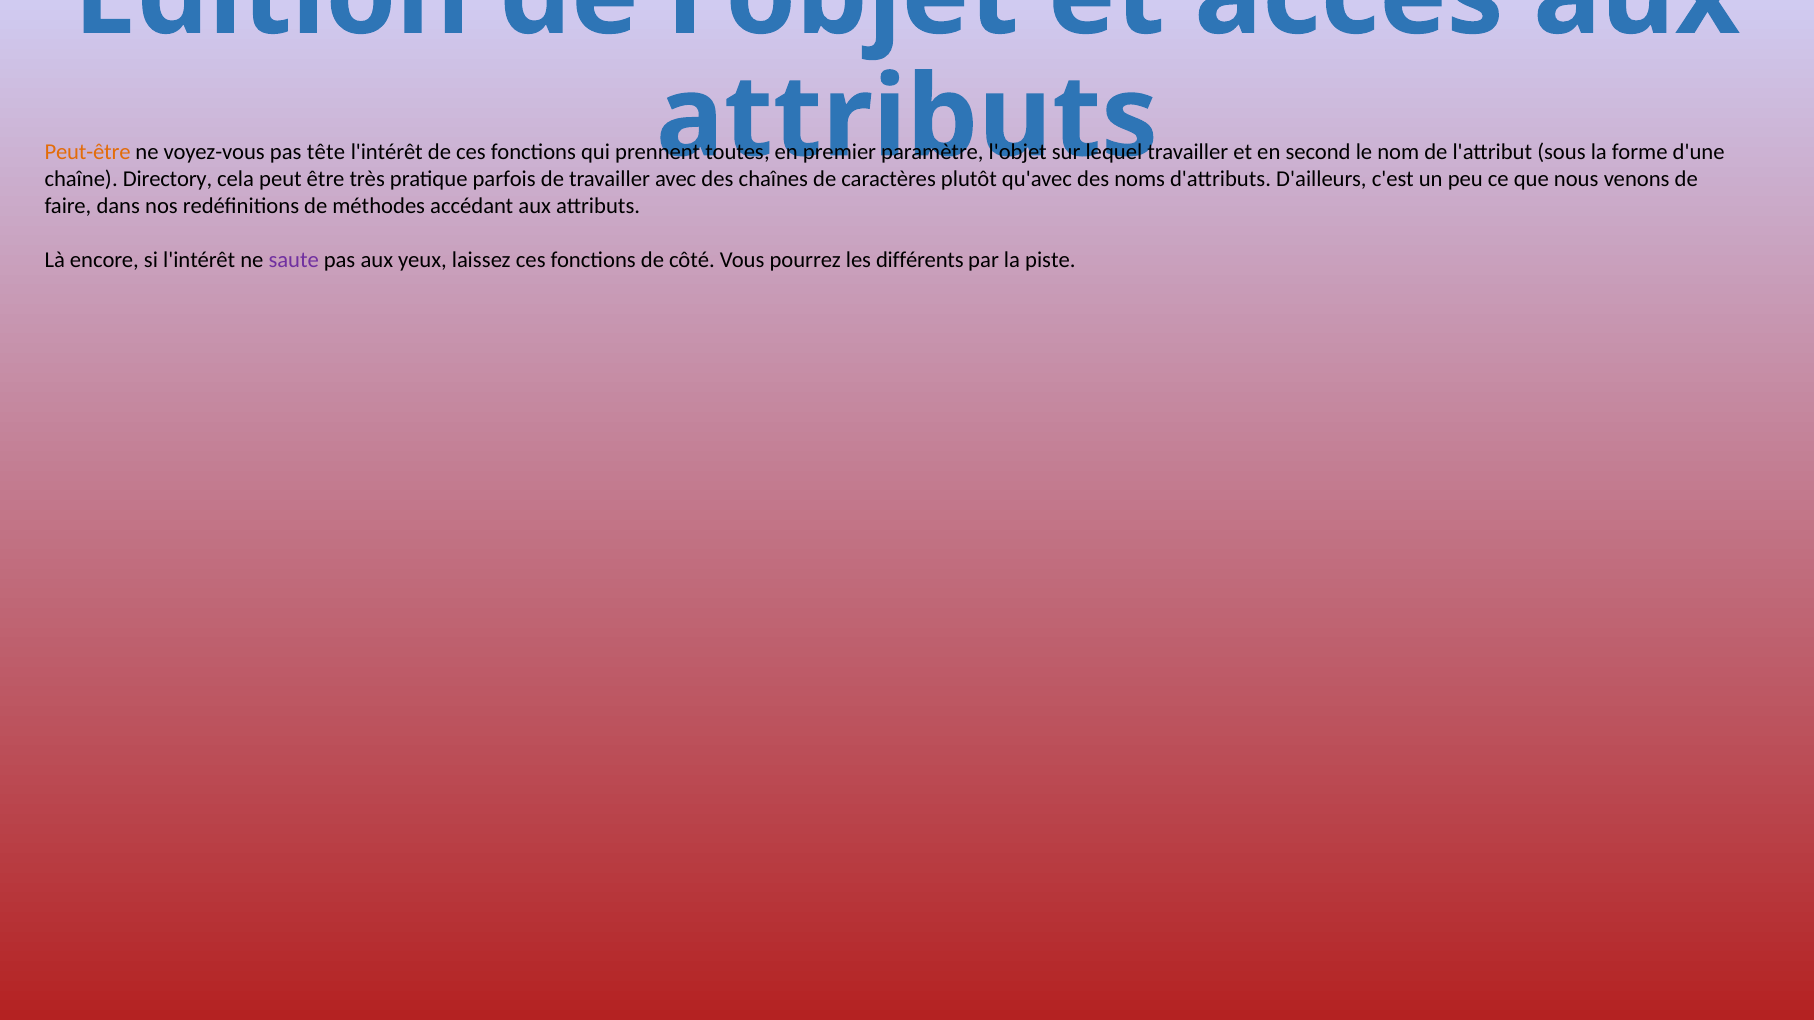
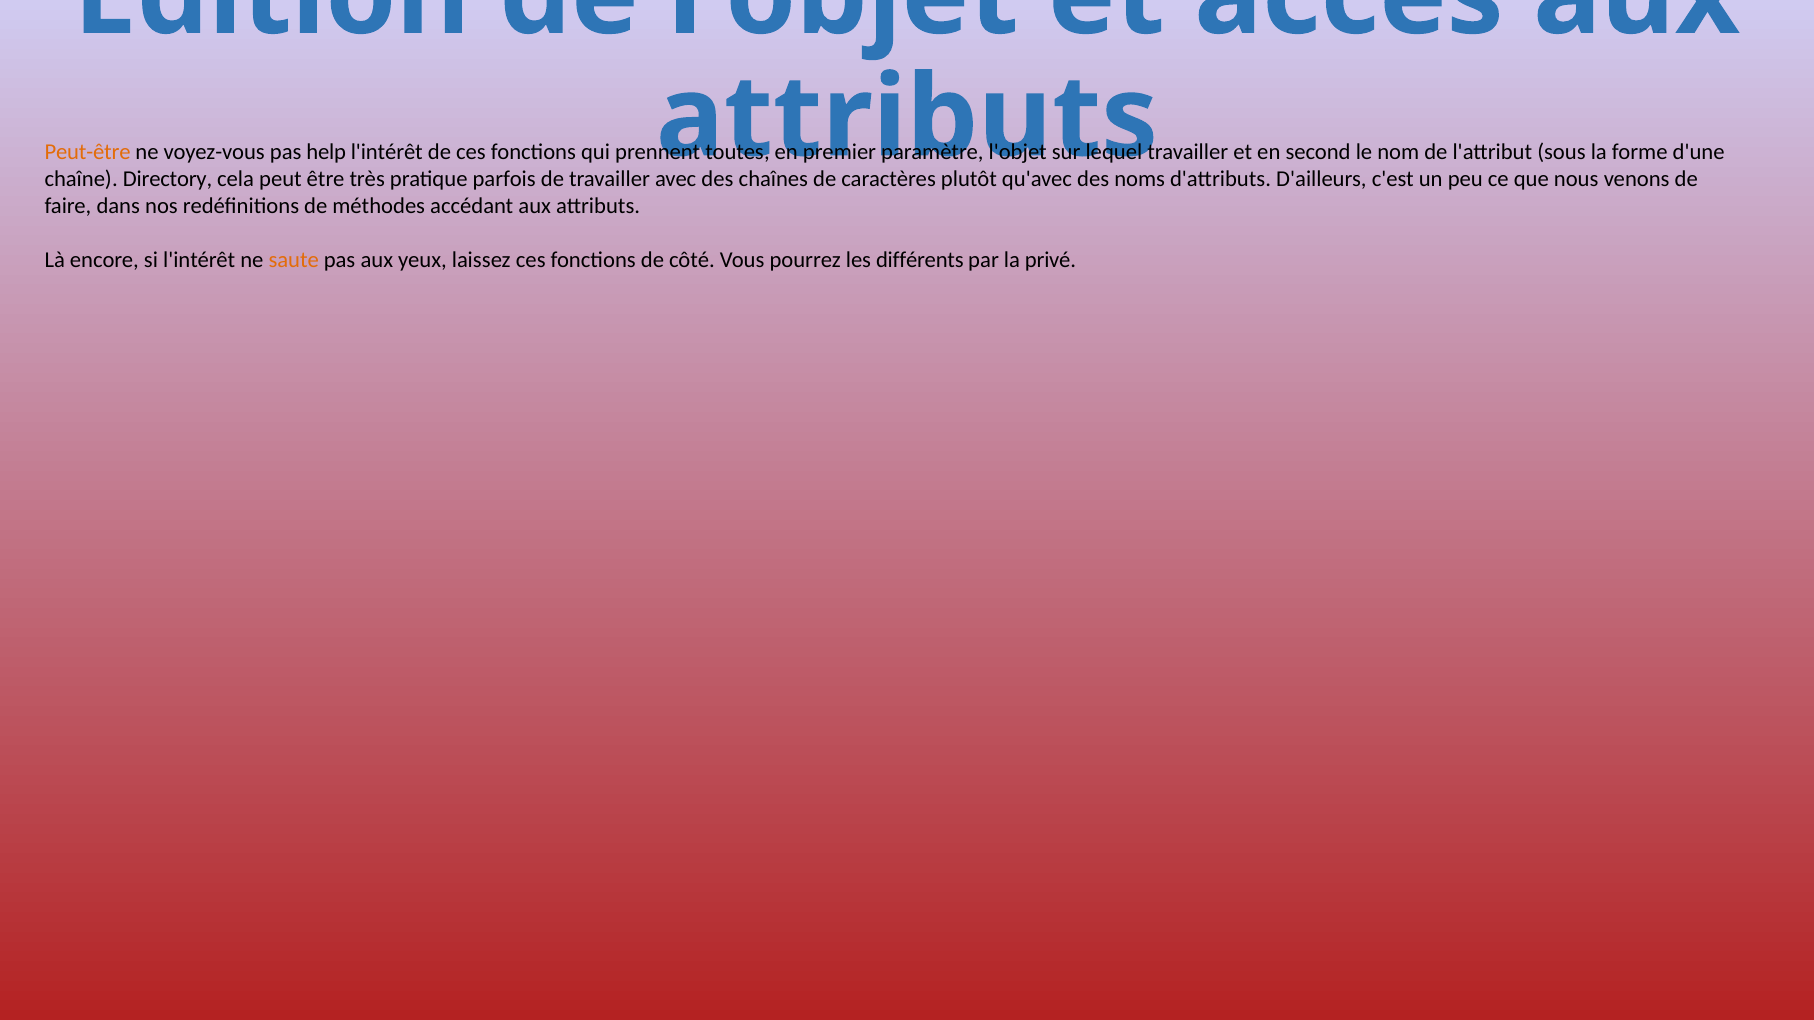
tête: tête -> help (326, 152)
saute colour: purple -> orange (294, 260)
piste: piste -> privé (1050, 260)
